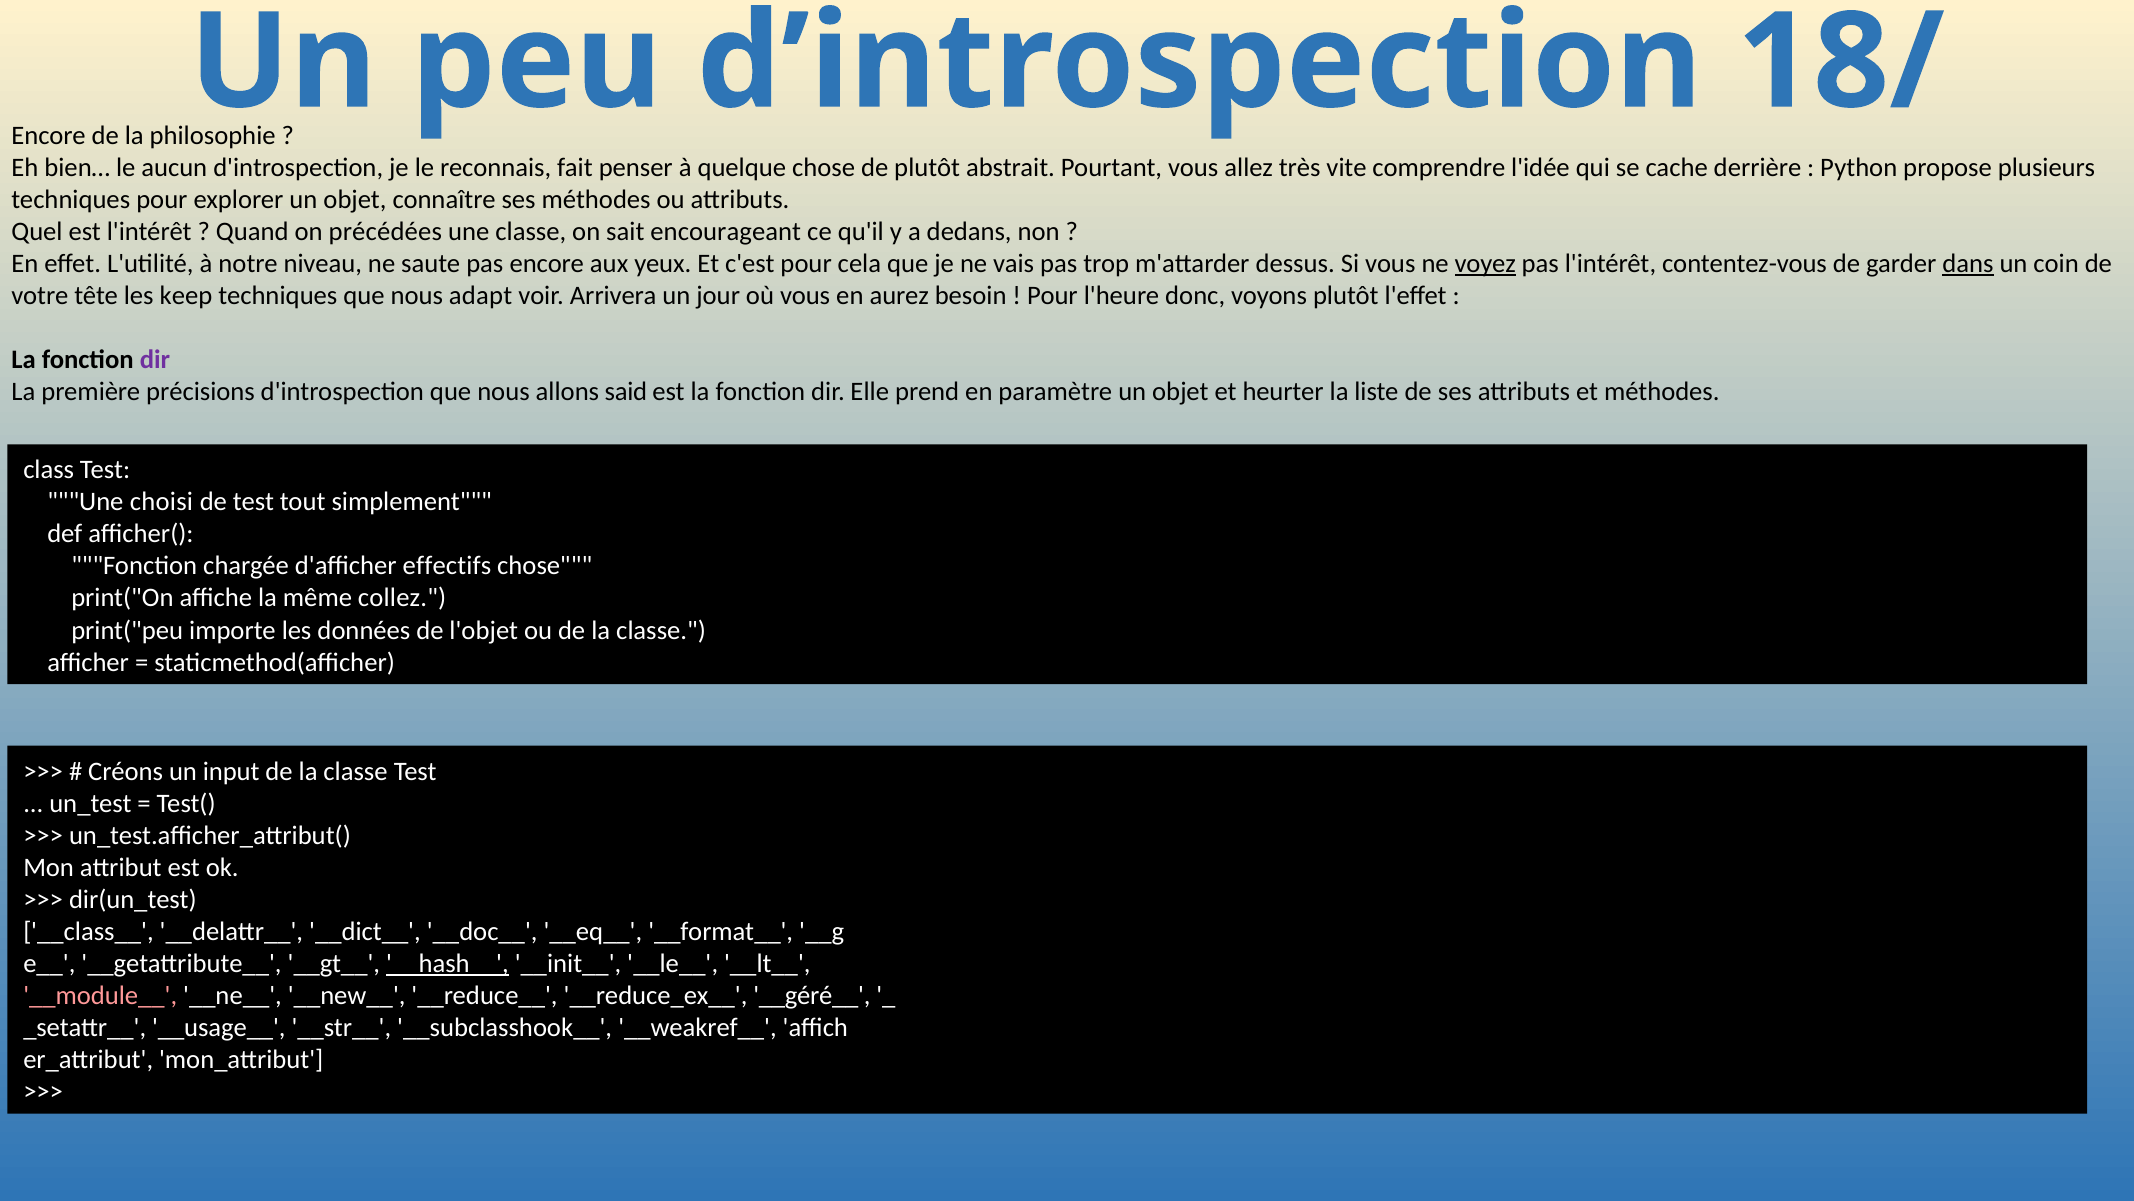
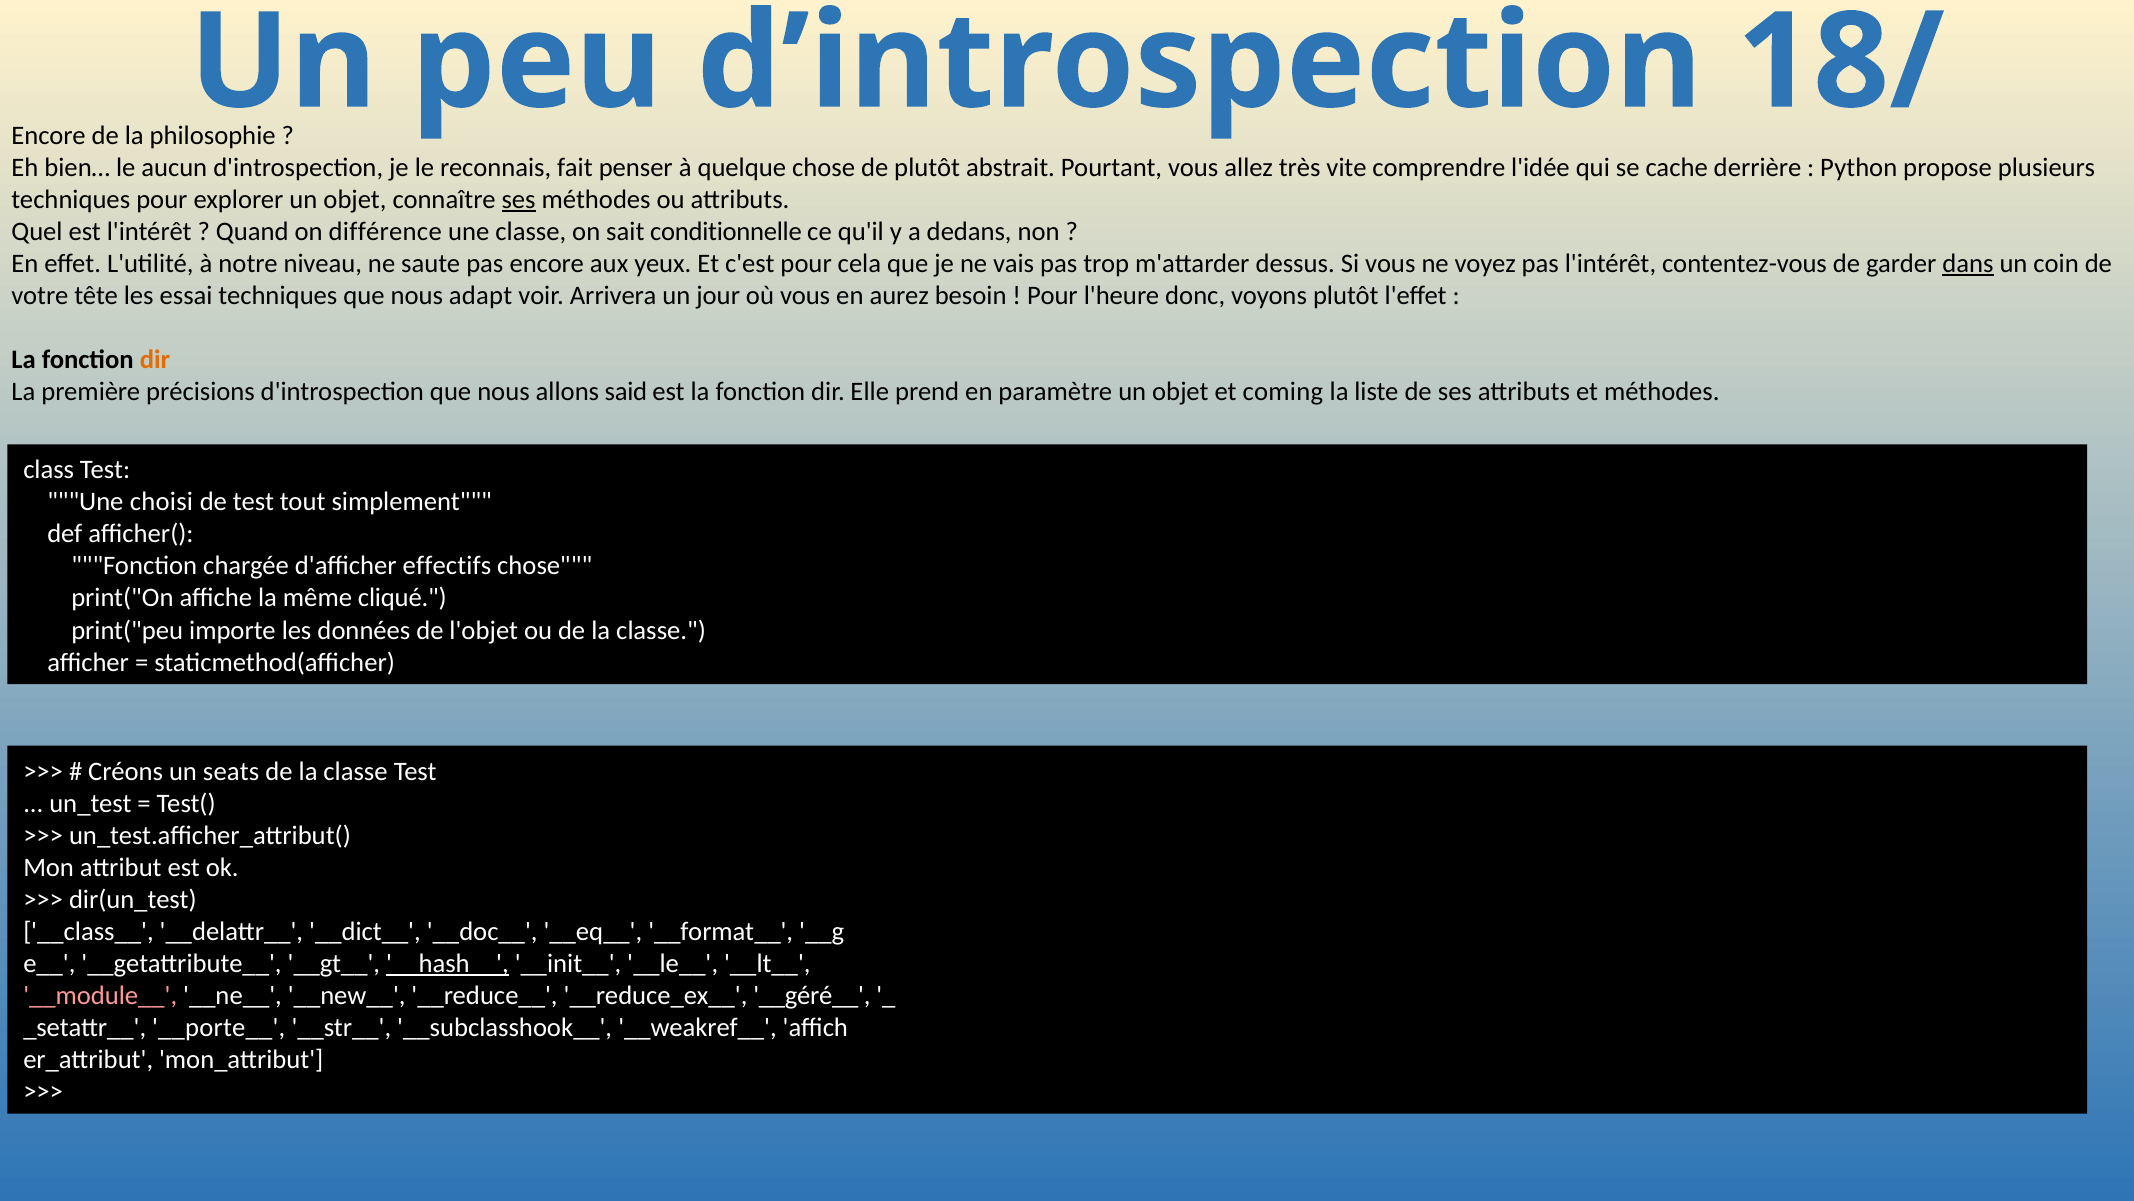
ses underline: none -> present (519, 200)
précédées: précédées -> différence (385, 232)
encourageant: encourageant -> conditionnelle (726, 232)
voyez underline: present -> none (1485, 264)
keep: keep -> essai (186, 296)
dir colour: purple -> orange (155, 360)
heurter: heurter -> coming (1283, 392)
collez: collez -> cliqué (402, 598)
input: input -> seats (231, 771)
__usage__: __usage__ -> __porte__ (219, 1027)
